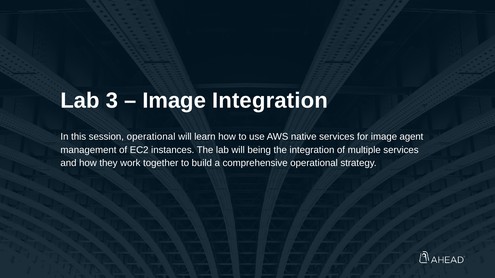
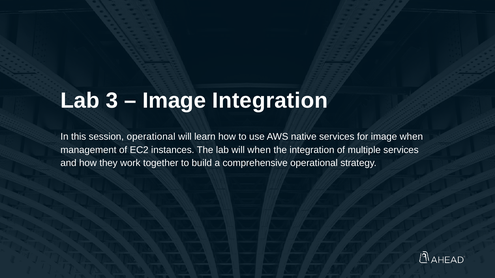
image agent: agent -> when (411, 137)
will being: being -> when (259, 150)
